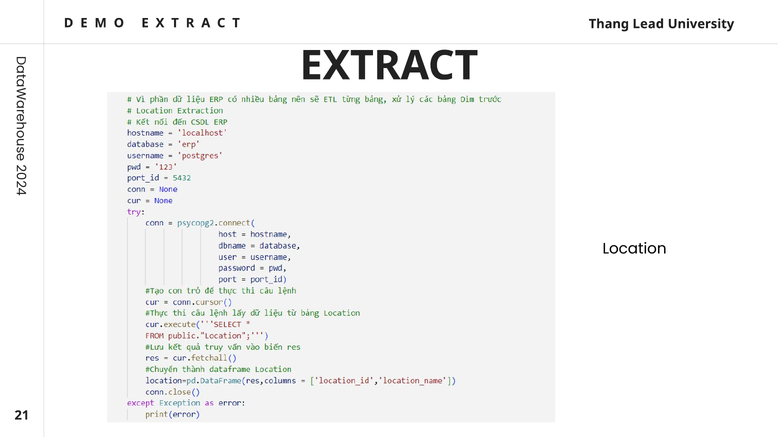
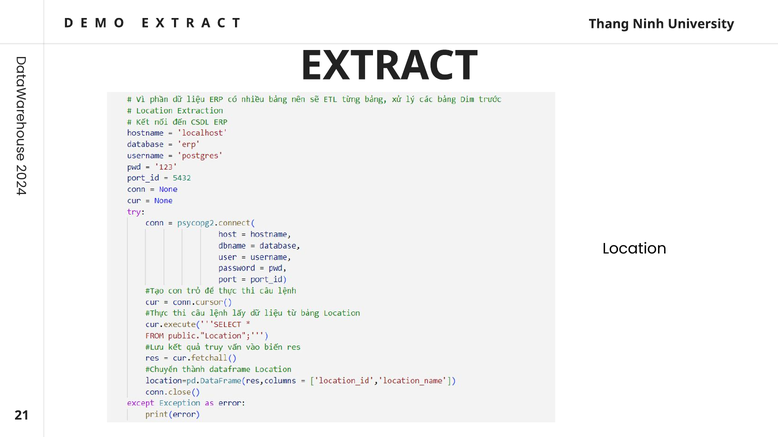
Lead: Lead -> Ninh (648, 24)
